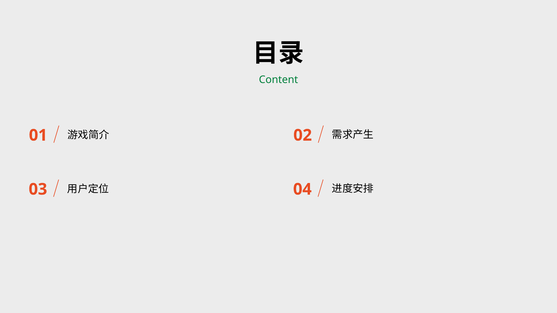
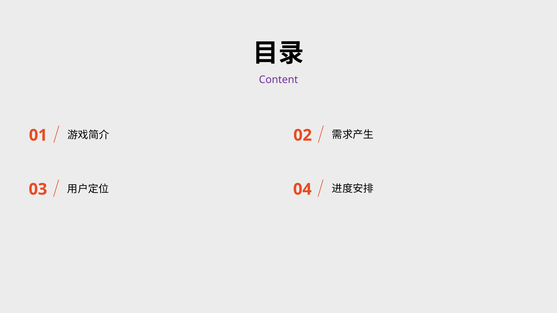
Content colour: green -> purple (278, 80)
